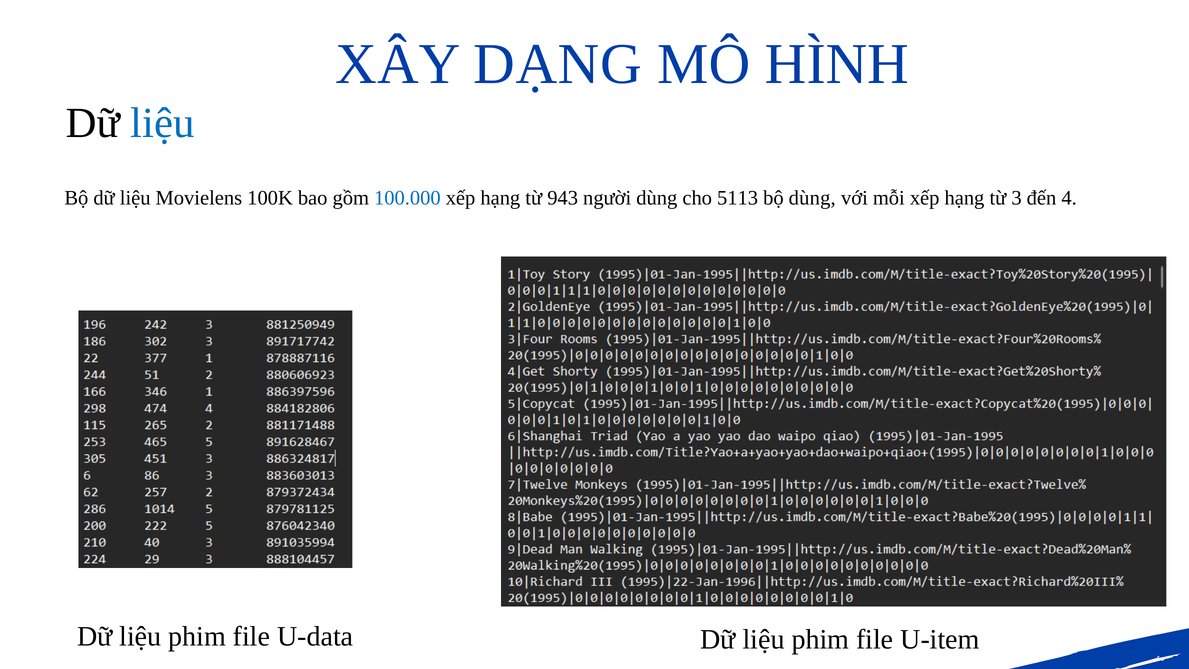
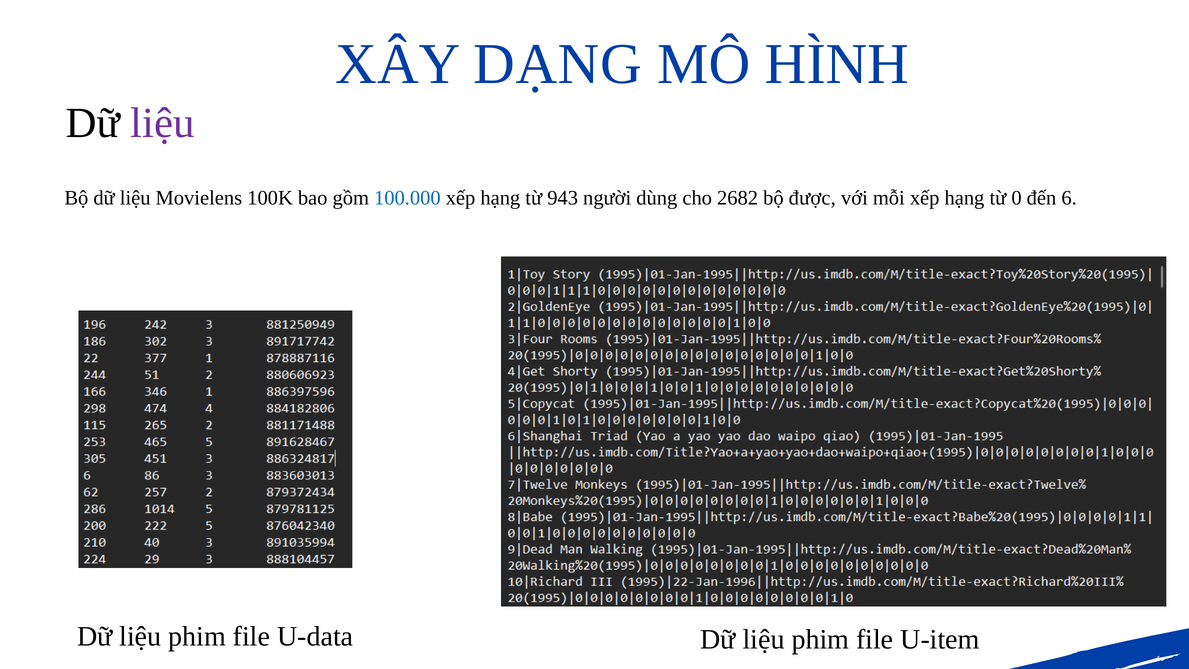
liệu colour: blue -> purple (163, 123)
5113: 5113 -> 2682 (738, 198)
bộ dùng: dùng -> được (812, 198)
3: 3 -> 0 (1017, 198)
4: 4 -> 6 (1069, 198)
